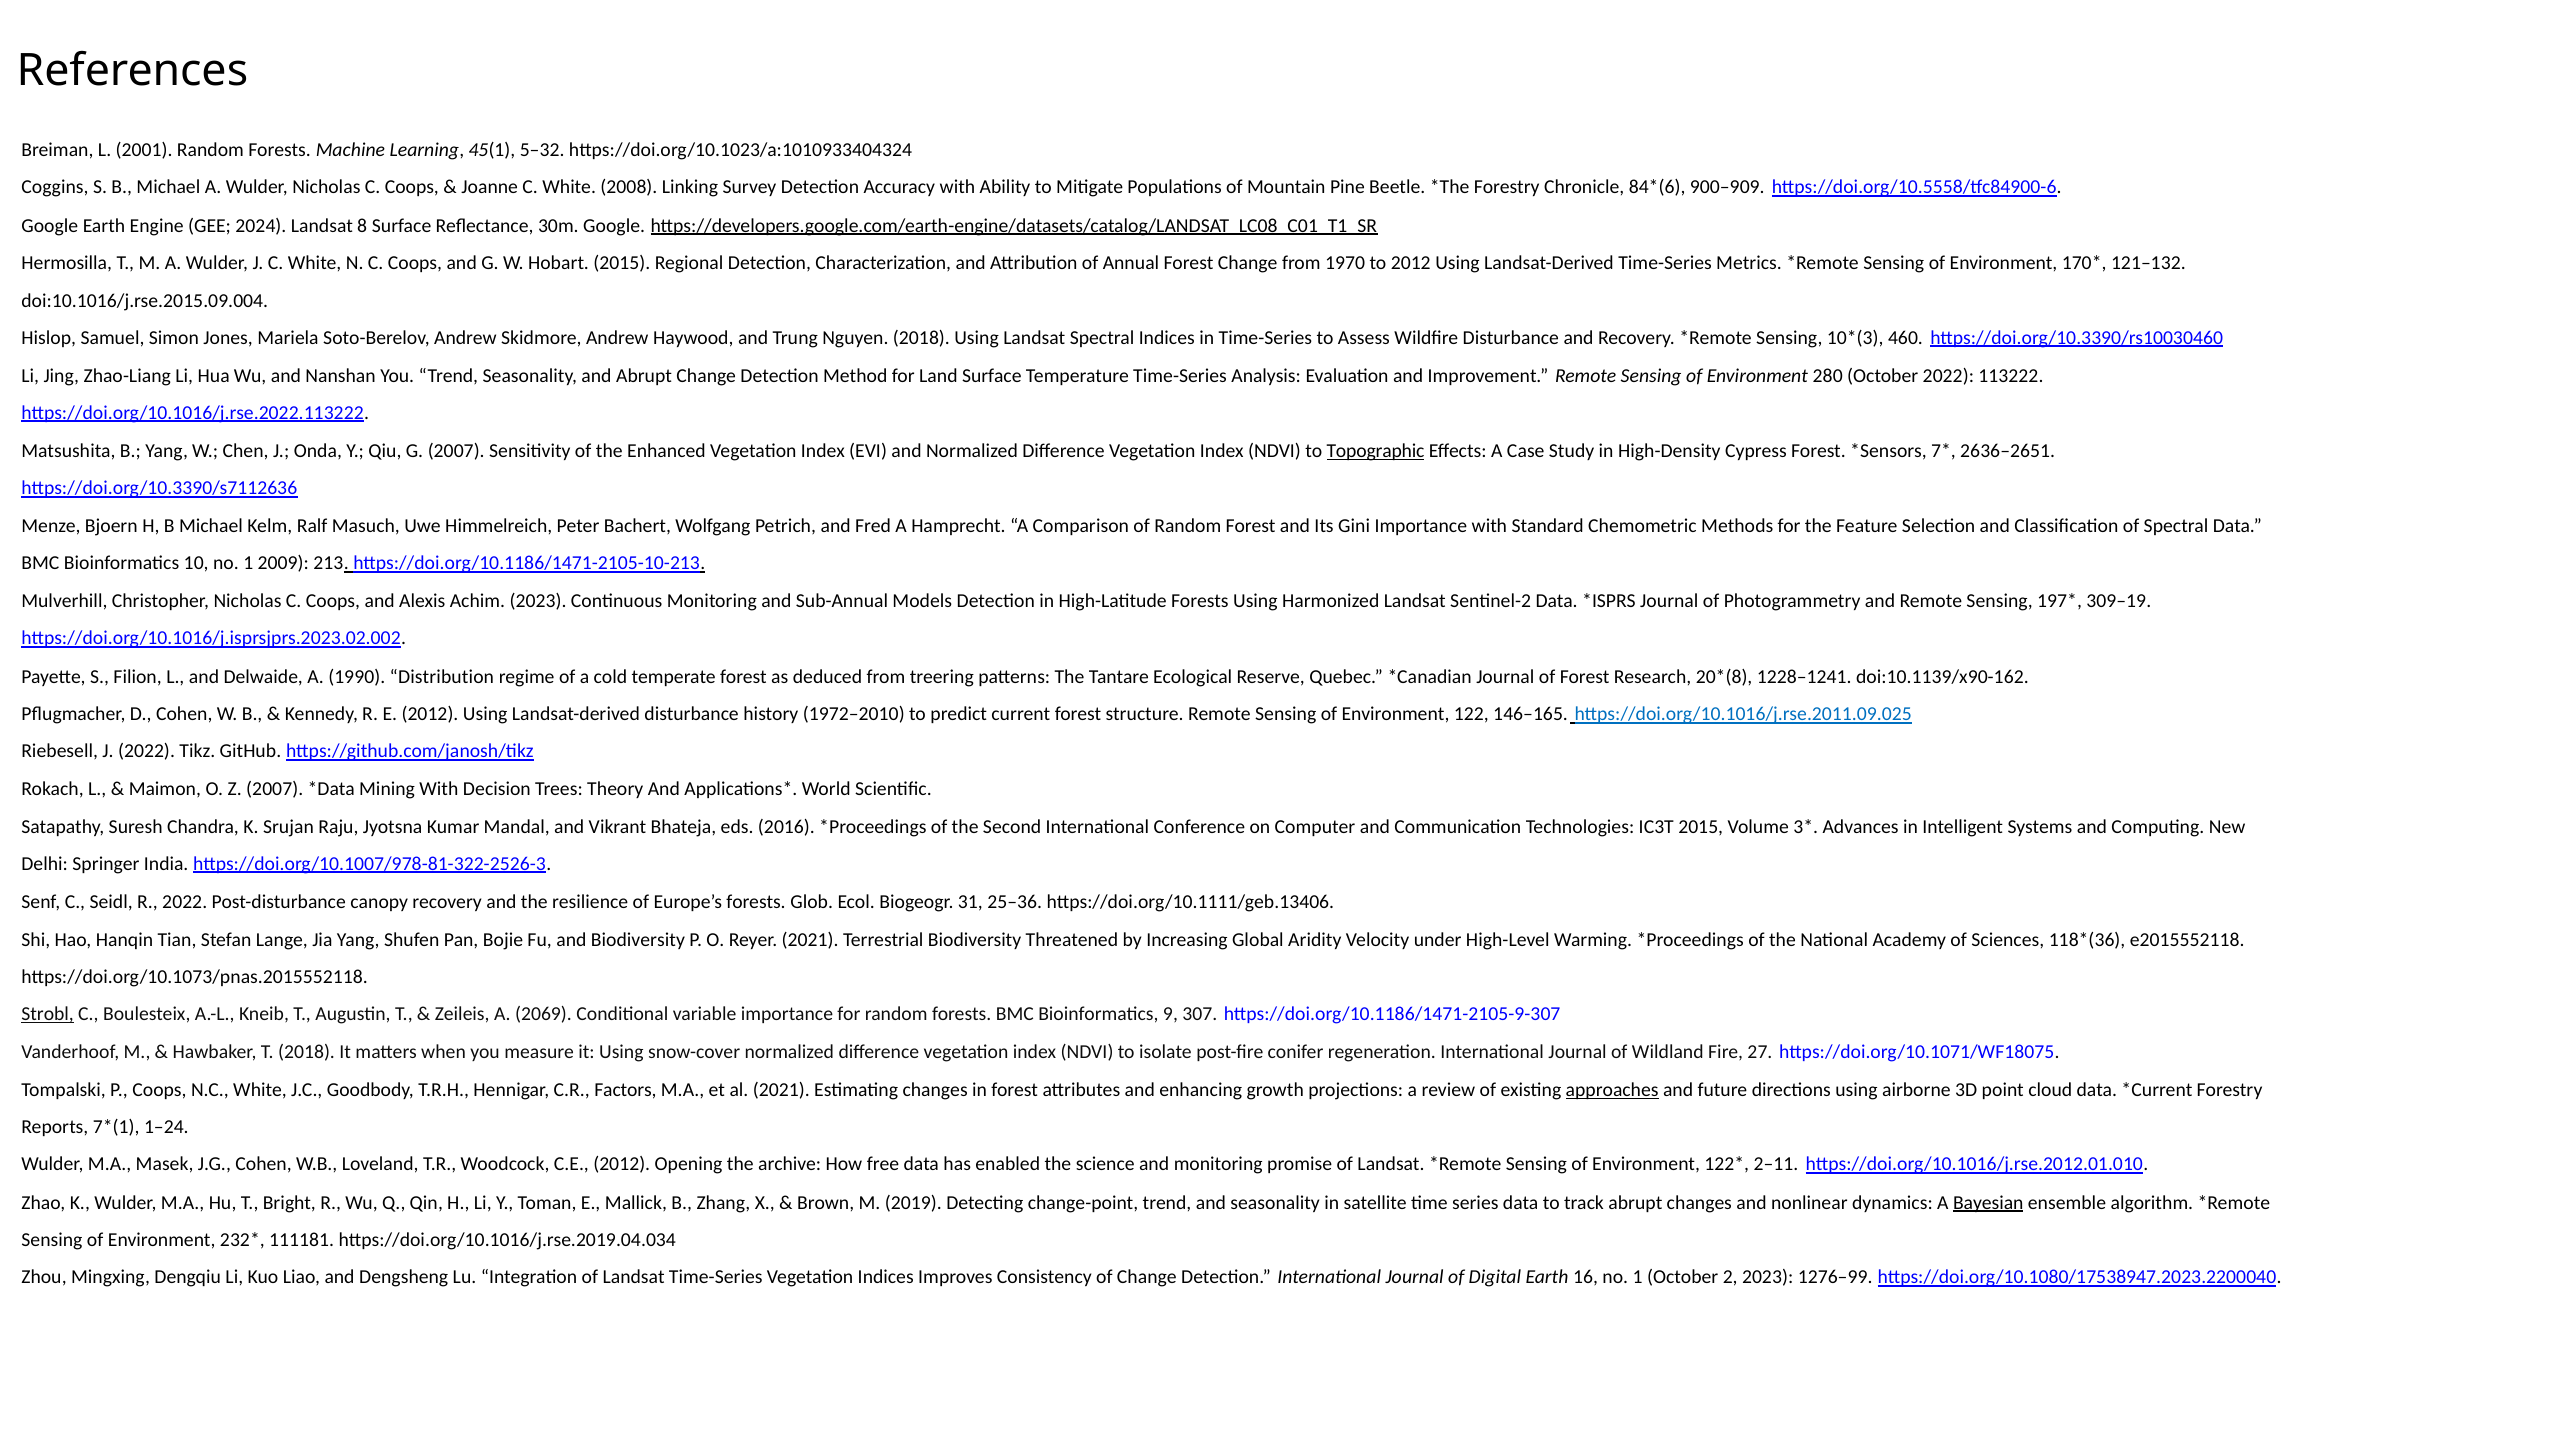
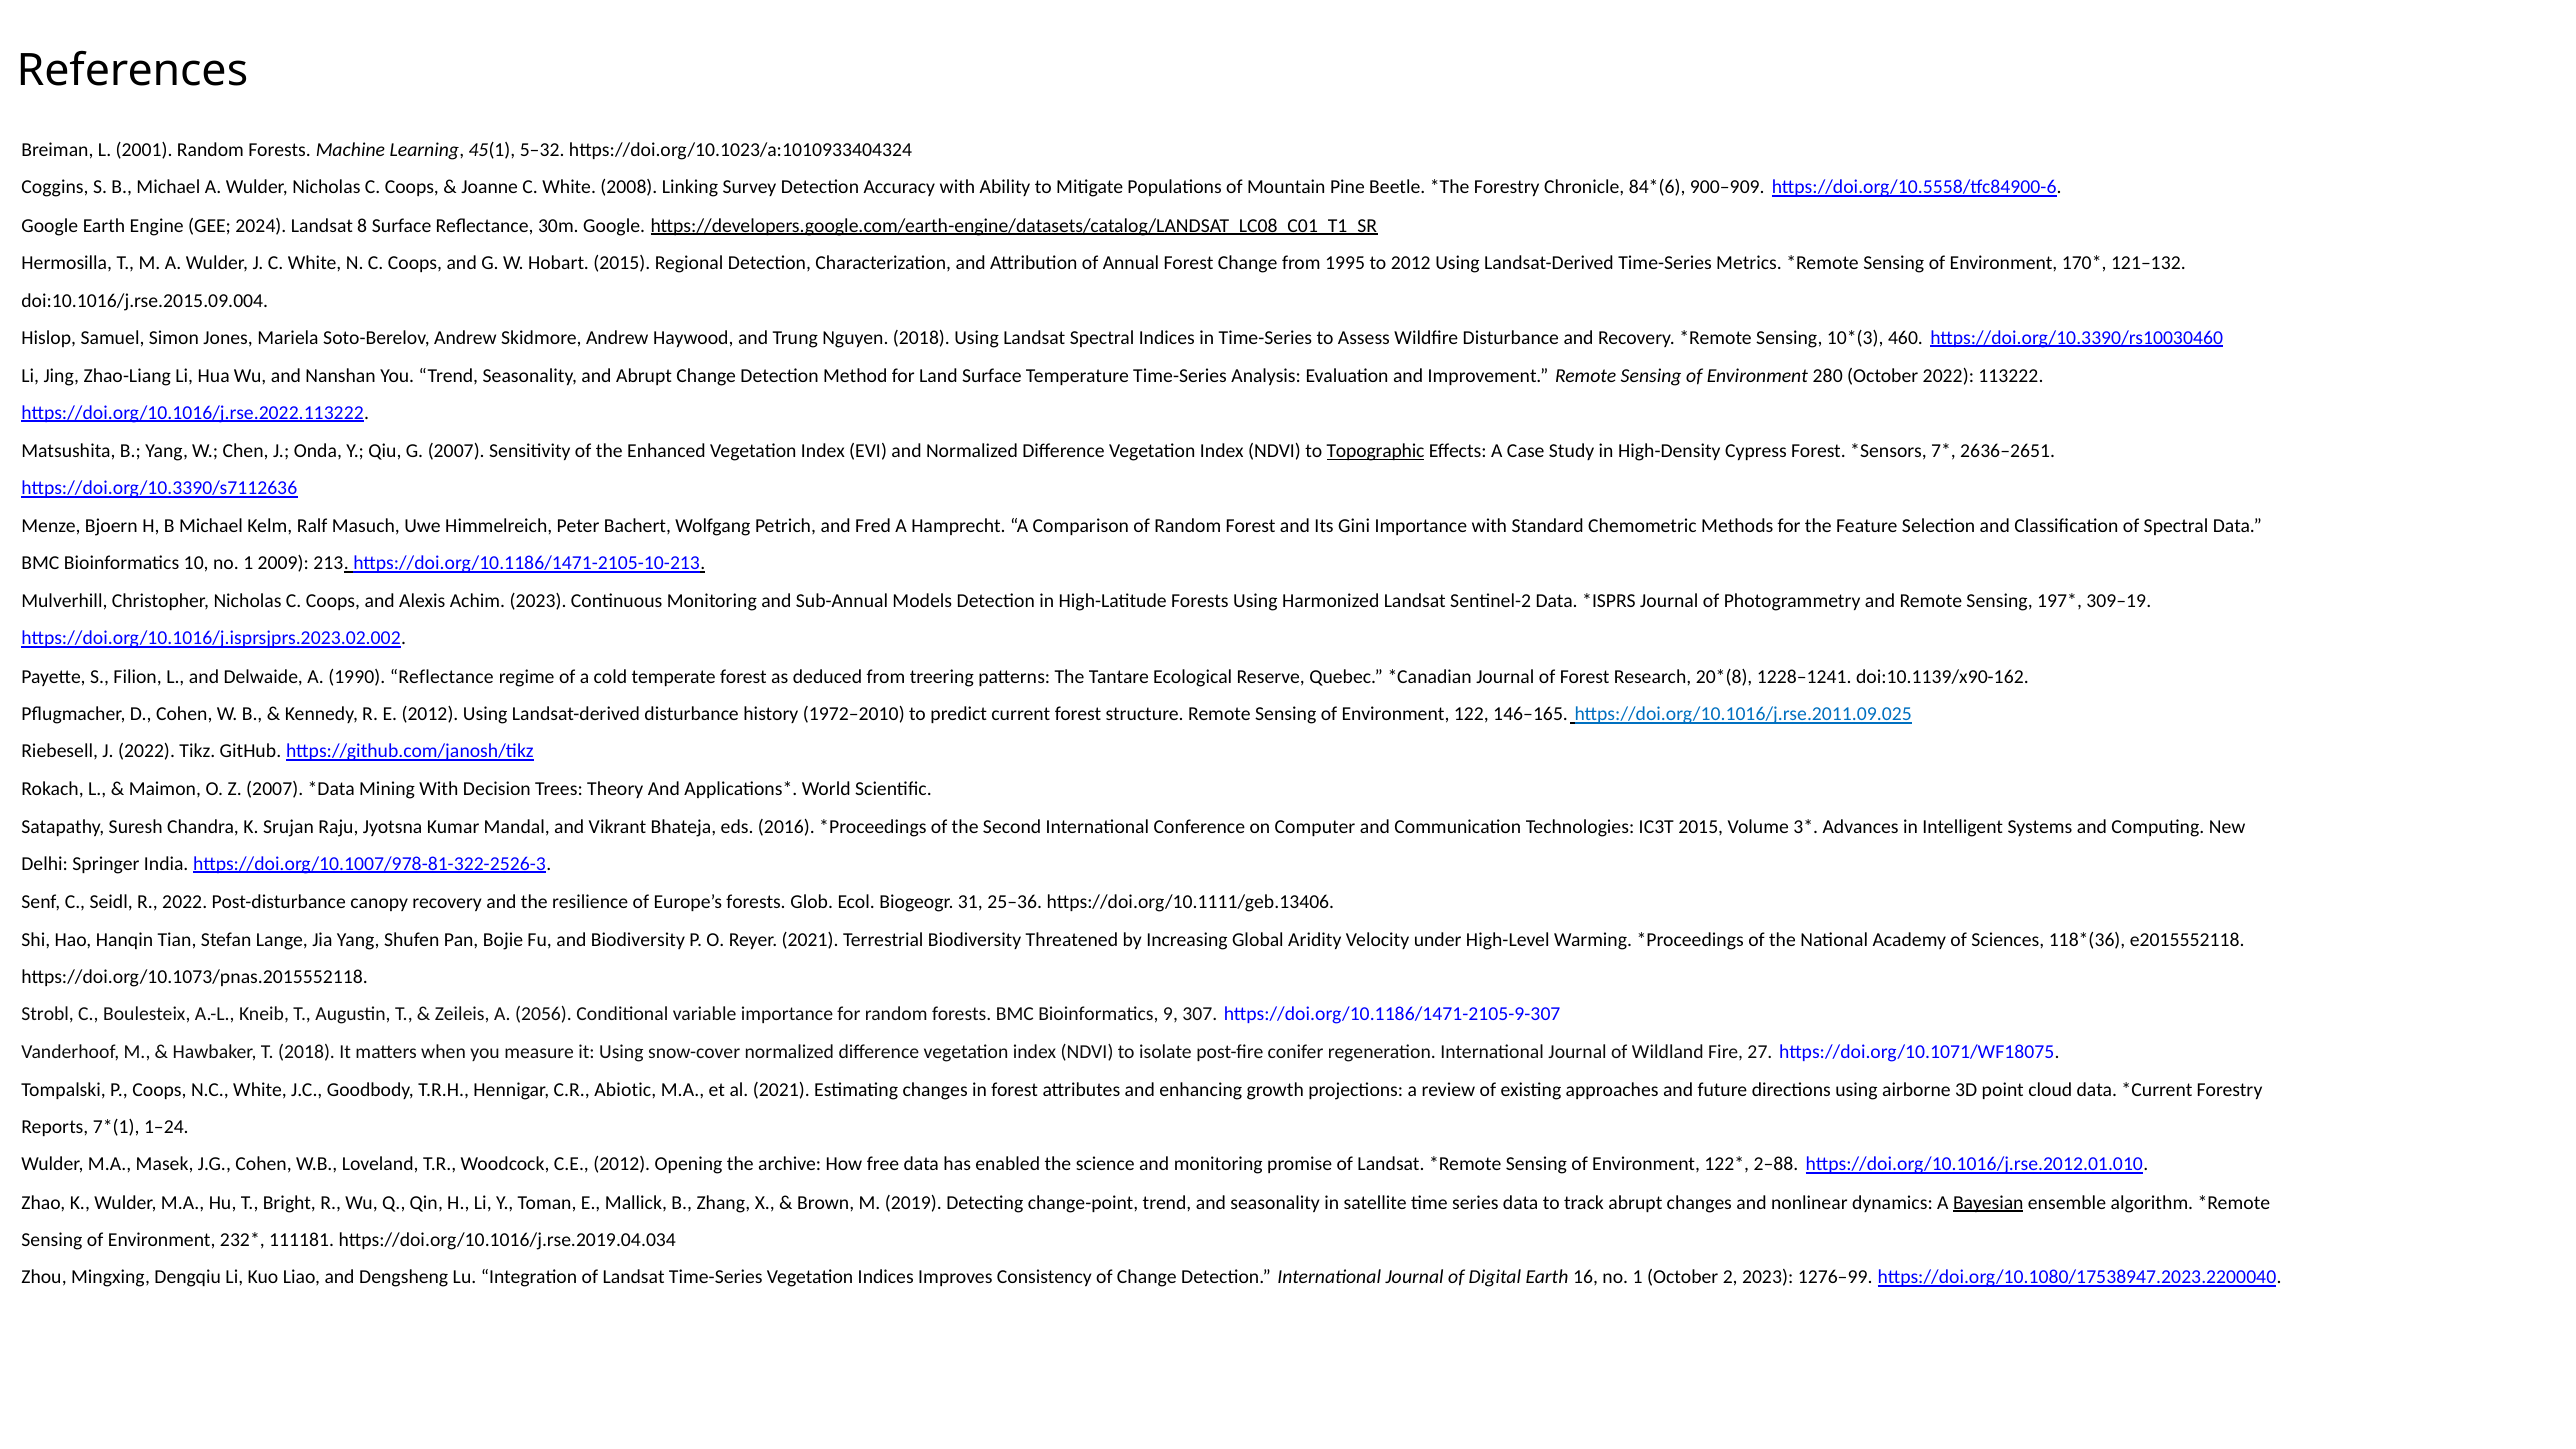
1970: 1970 -> 1995 (1345, 263)
1990 Distribution: Distribution -> Reflectance (442, 677)
Strobl underline: present -> none (48, 1014)
2069: 2069 -> 2056 (543, 1014)
Factors: Factors -> Abiotic (625, 1090)
approaches underline: present -> none (1612, 1090)
2–11: 2–11 -> 2–88 (1776, 1164)
